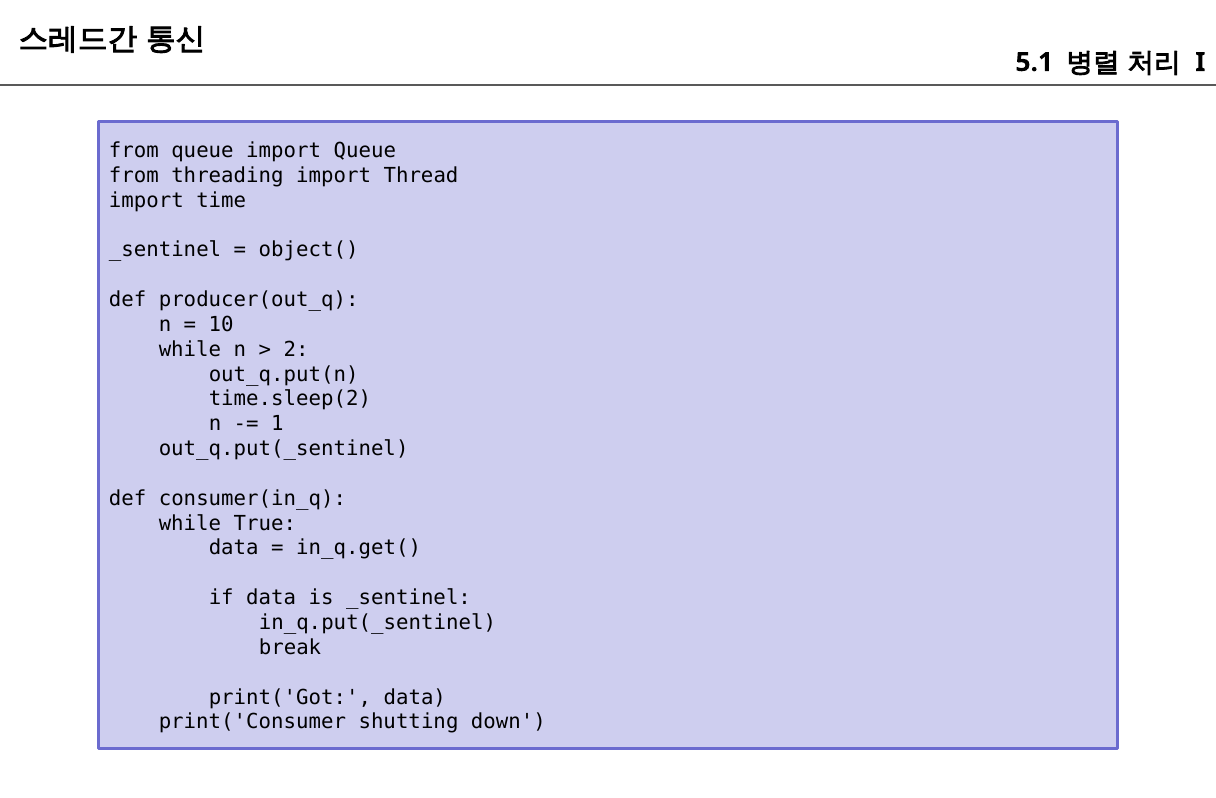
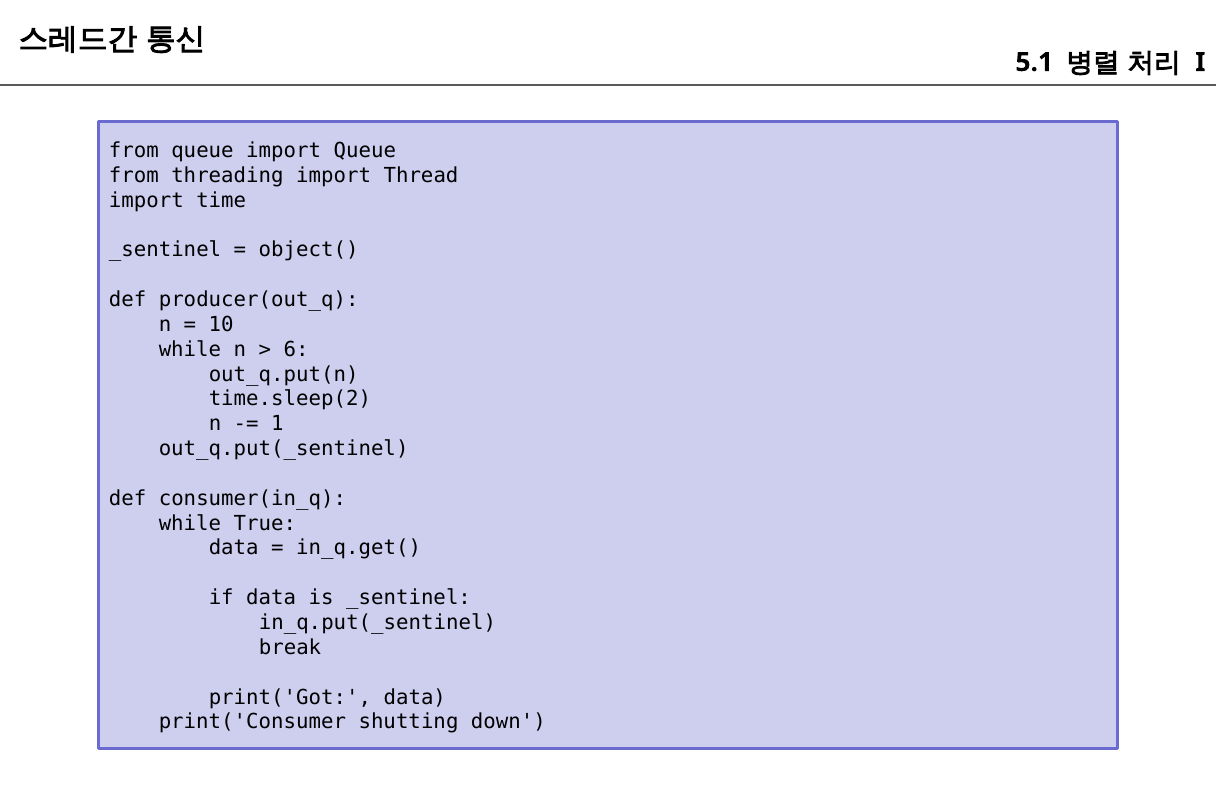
2: 2 -> 6 (296, 350)
